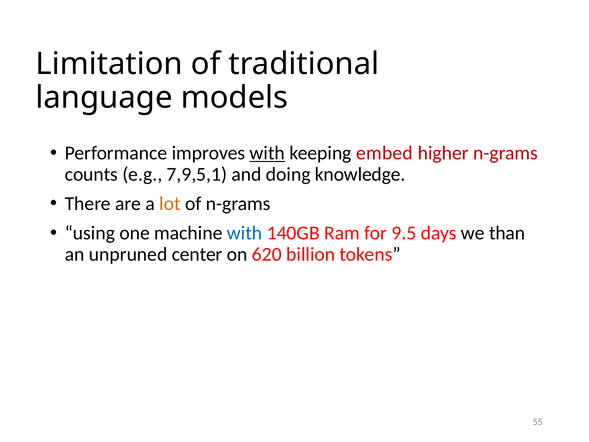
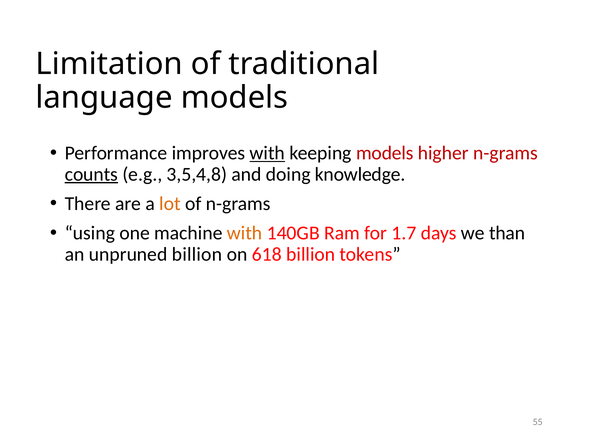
keeping embed: embed -> models (385, 153)
counts underline: none -> present (91, 174)
7,9,5,1: 7,9,5,1 -> 3,5,4,8 (197, 174)
with colour: blue -> orange (245, 233)
9.5: 9.5 -> 1.7 (404, 233)
unpruned center: center -> billion (197, 254)
620: 620 -> 618 (267, 254)
